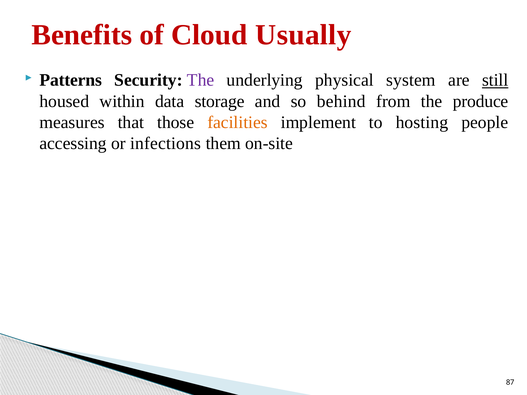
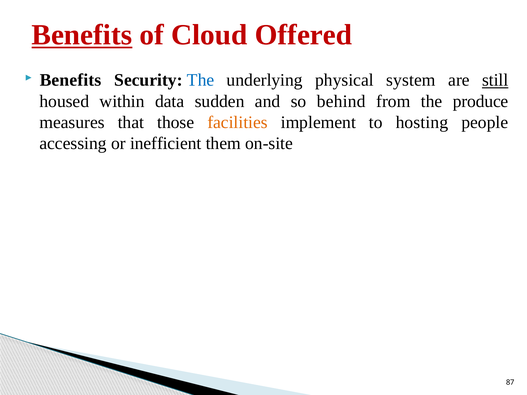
Benefits underline: none -> present (82, 35)
Usually: Usually -> Offered (303, 35)
Patterns: Patterns -> Benefits (71, 80)
The colour: purple -> blue (201, 80)
storage: storage -> sudden (220, 101)
infections: infections -> inefficient (166, 143)
